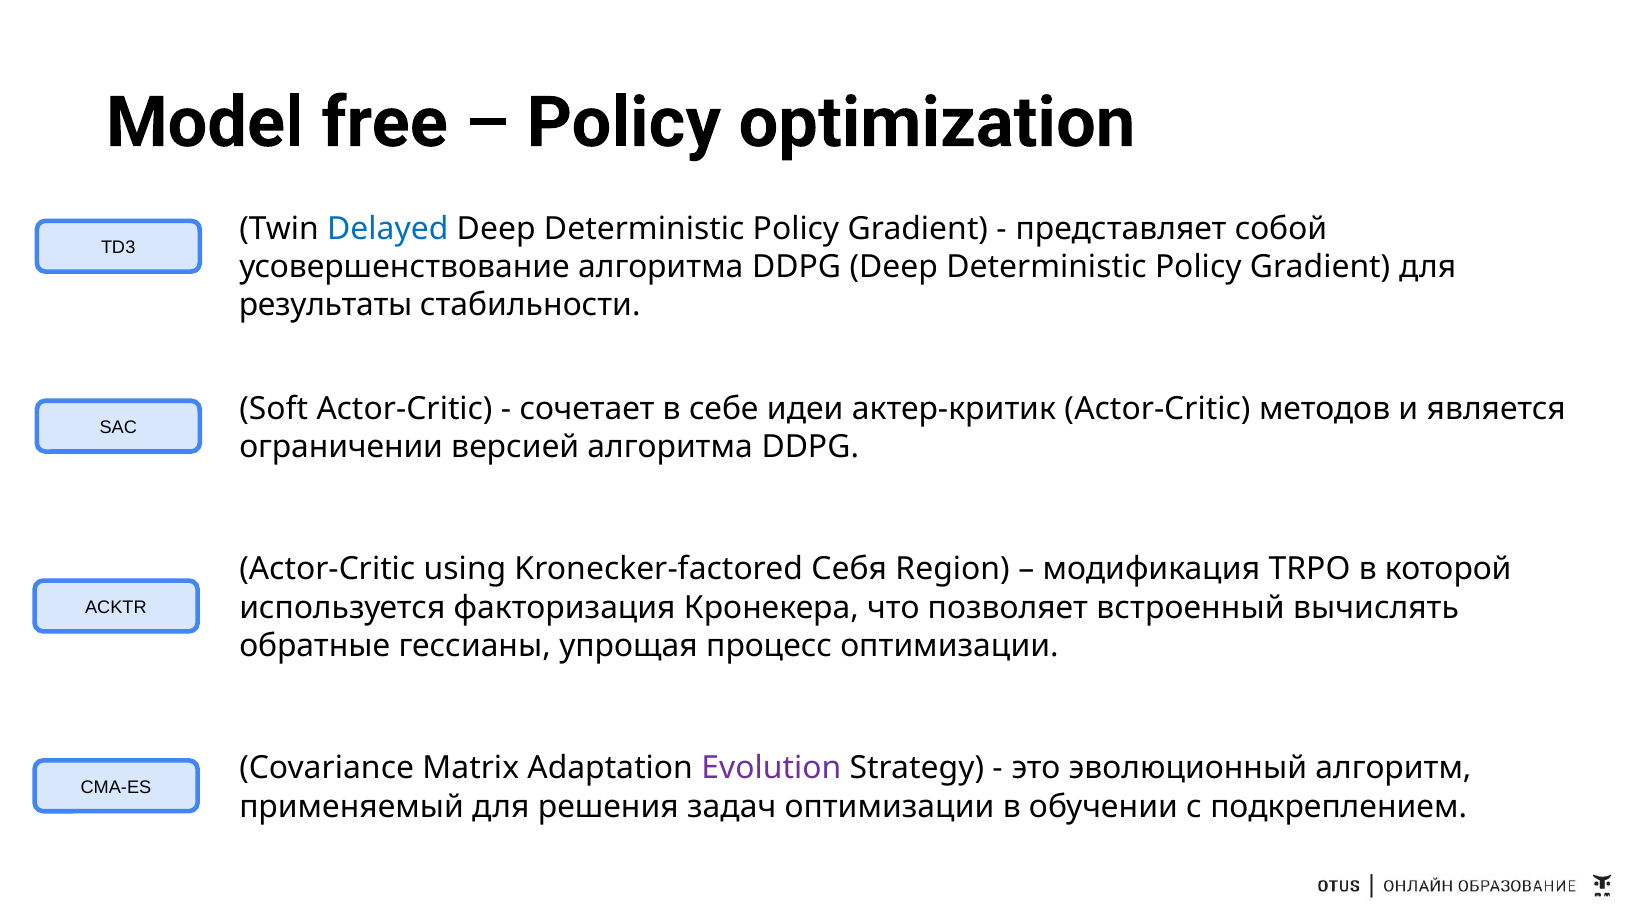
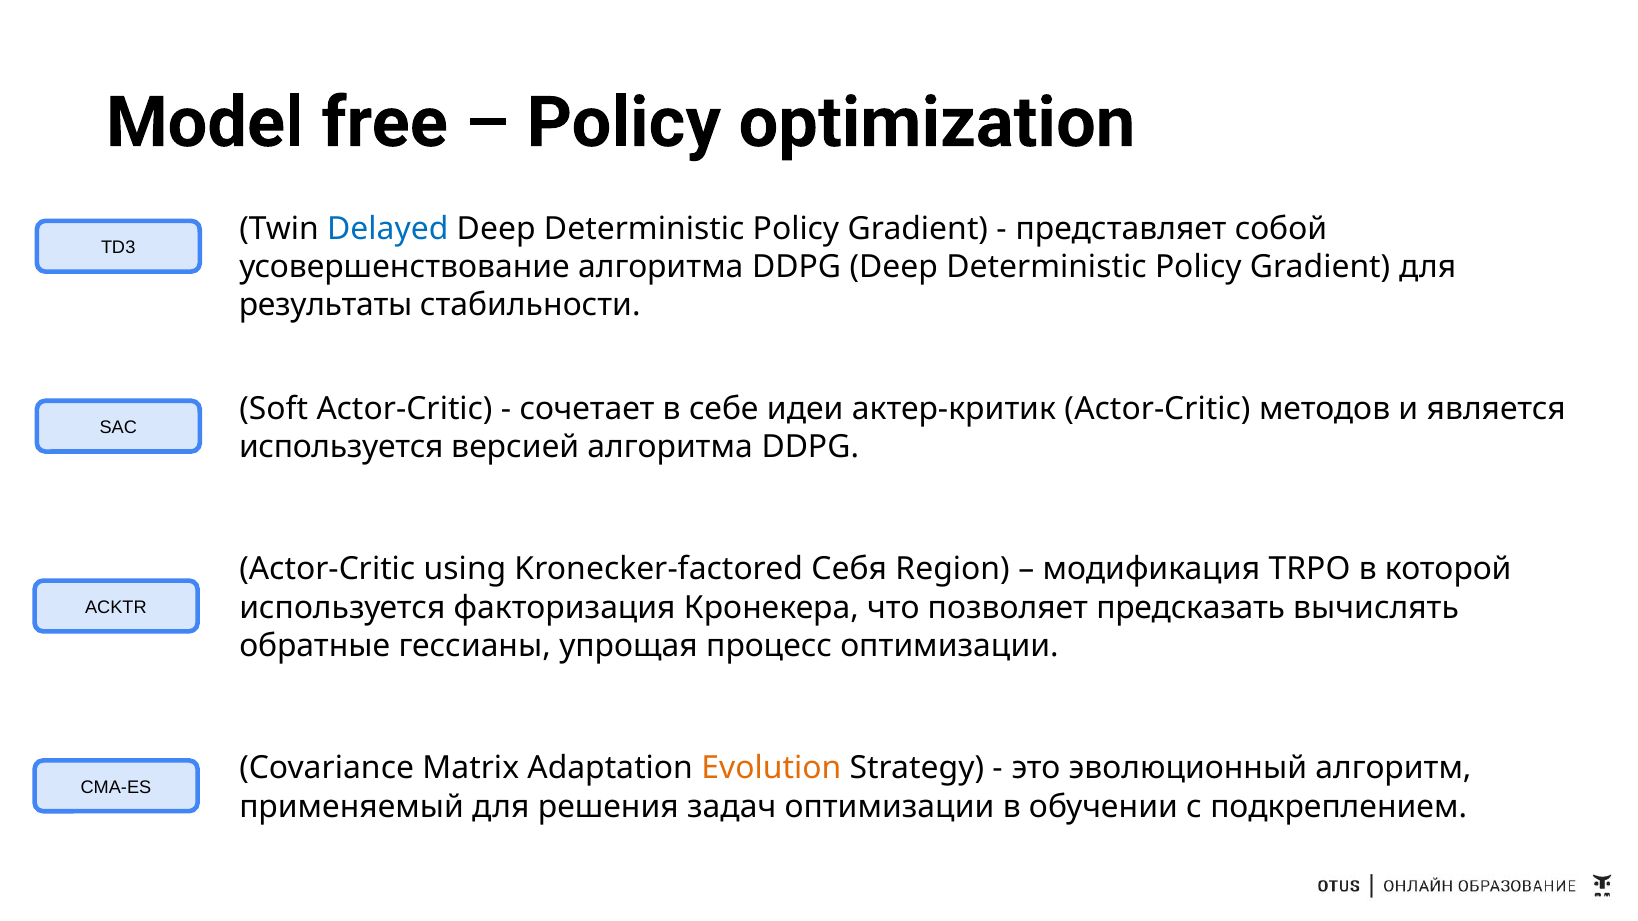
ограничении: ограничении -> используется (341, 447)
встроенный: встроенный -> предсказать (1191, 608)
Evolution colour: purple -> orange (771, 769)
